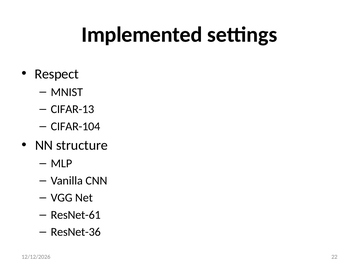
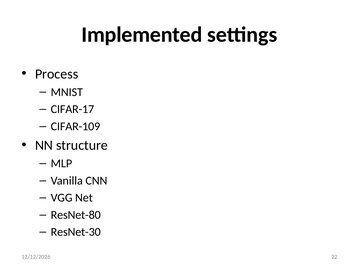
Respect: Respect -> Process (57, 74)
CIFAR-13: CIFAR-13 -> CIFAR-17 (72, 109)
CIFAR-104: CIFAR-104 -> CIFAR-109 (75, 127)
ResNet-61: ResNet-61 -> ResNet-80 (76, 215)
ResNet-36: ResNet-36 -> ResNet-30 (76, 232)
